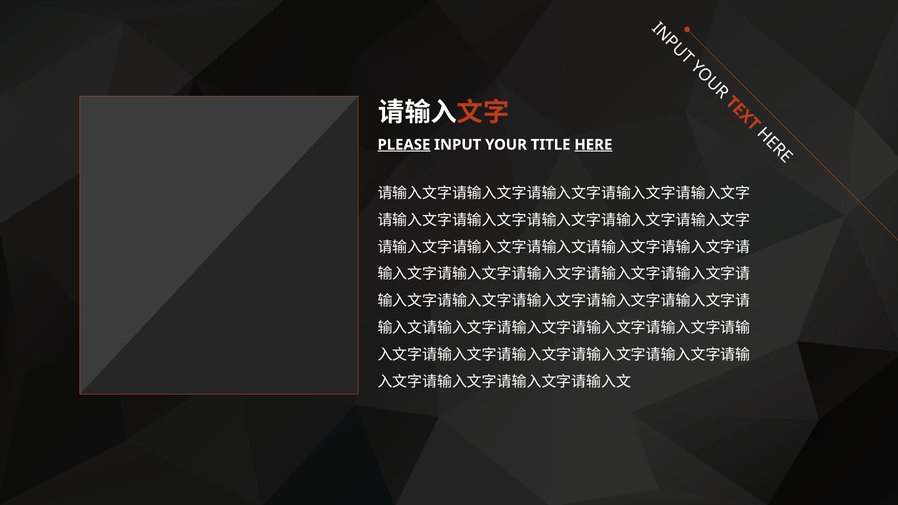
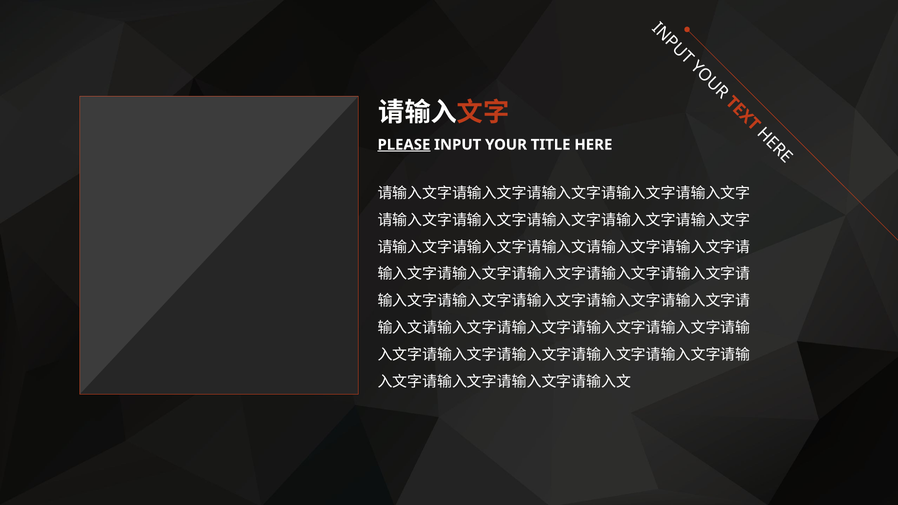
HERE underline: present -> none (593, 145)
